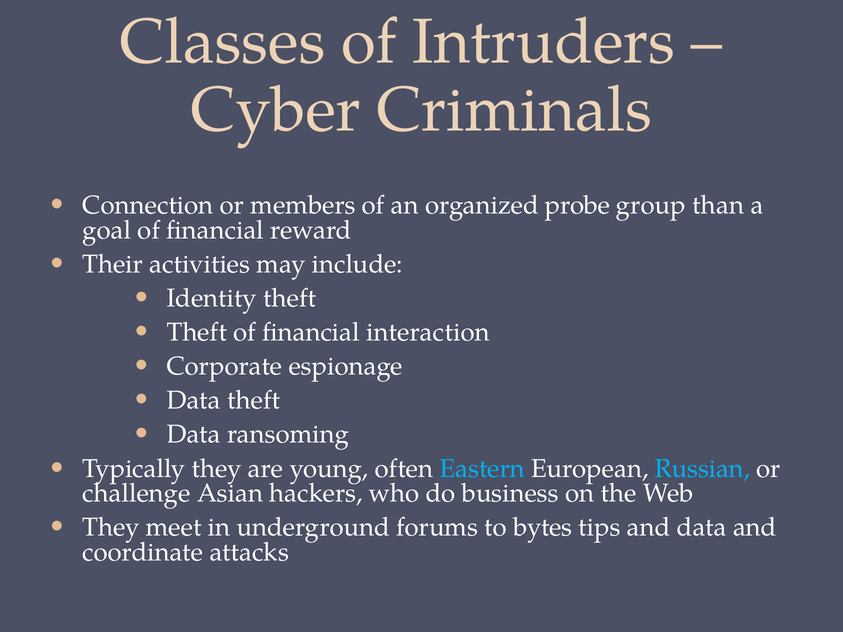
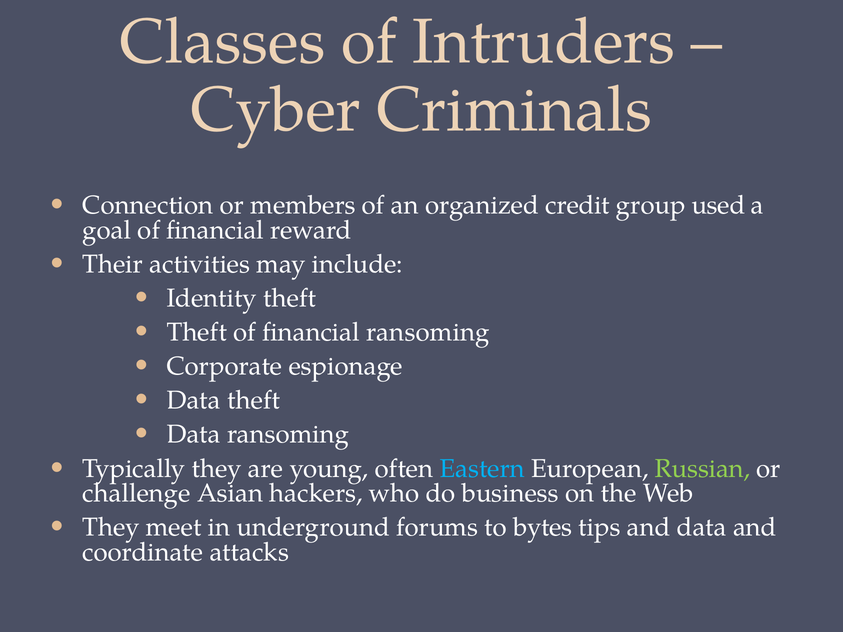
probe: probe -> credit (578, 205)
than: than -> used (718, 205)
financial interaction: interaction -> ransoming (428, 332)
Russian colour: light blue -> light green (702, 469)
